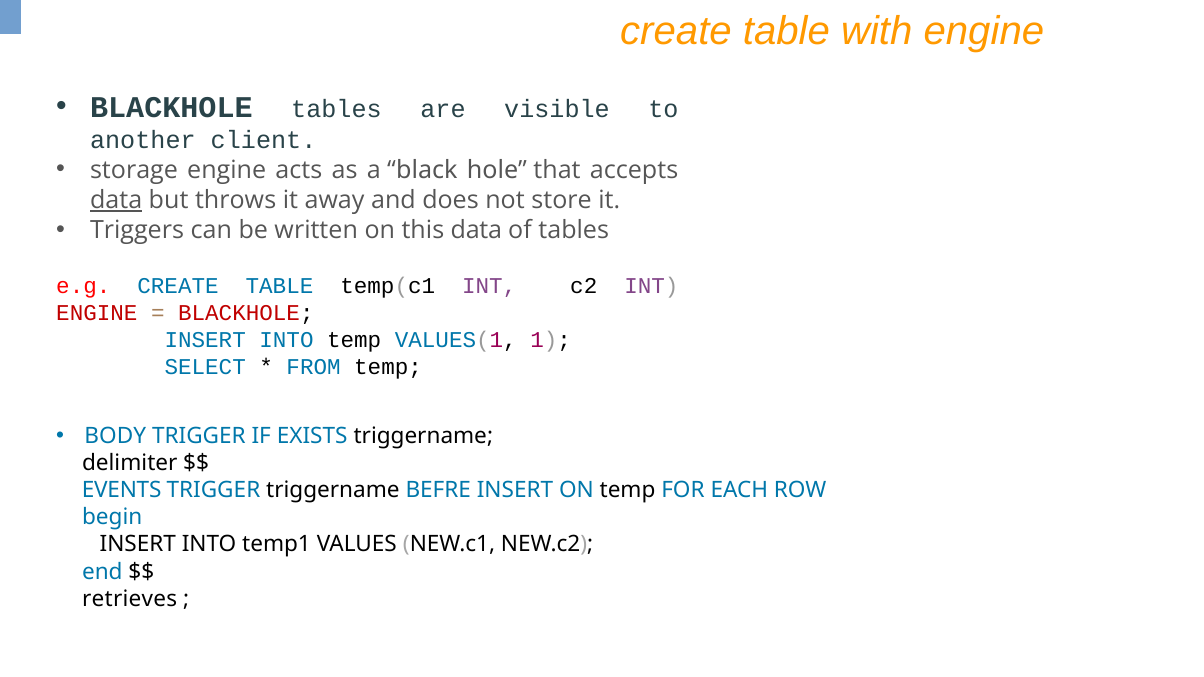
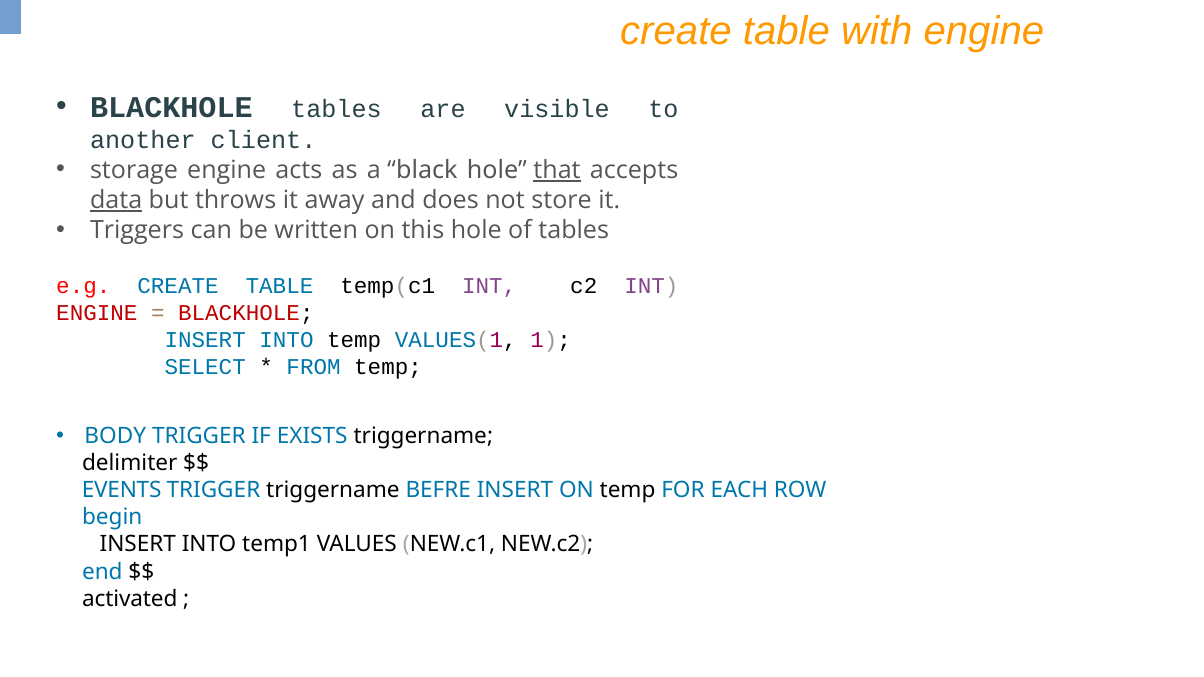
that underline: none -> present (557, 170)
this data: data -> hole (476, 230)
retrieves: retrieves -> activated (130, 599)
